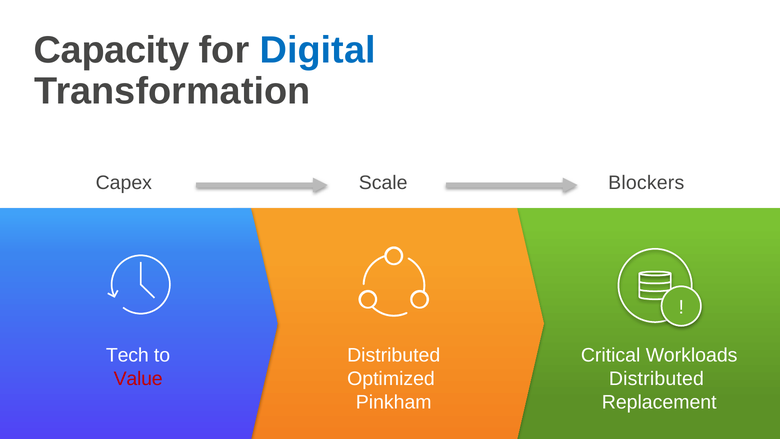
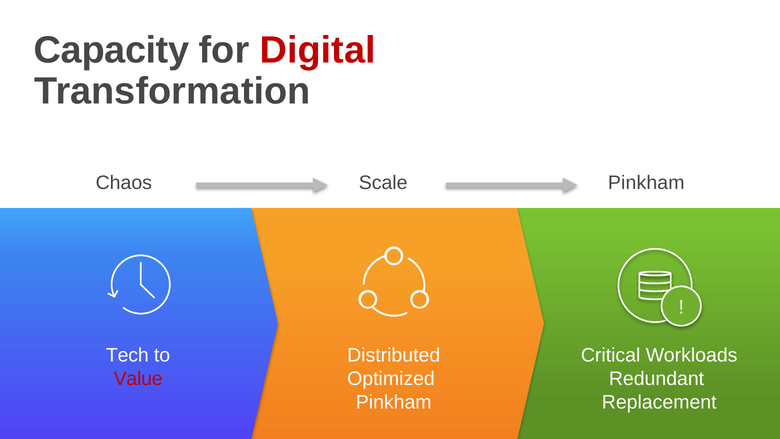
Digital colour: blue -> red (318, 50)
Capex: Capex -> Chaos (124, 183)
Scale Blockers: Blockers -> Pinkham (646, 183)
Distributed: Distributed -> Redundant (657, 378)
